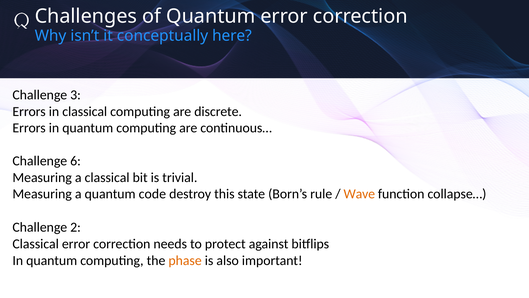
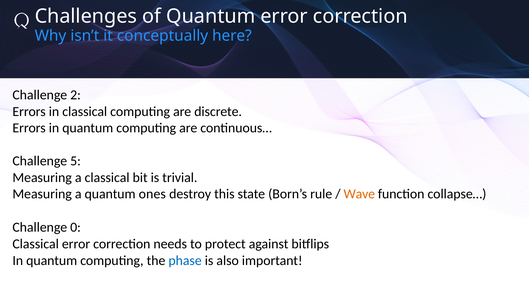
3: 3 -> 2 (76, 95)
6: 6 -> 5 (76, 161)
code: code -> ones (152, 194)
2: 2 -> 0 (76, 227)
phase colour: orange -> blue (185, 260)
